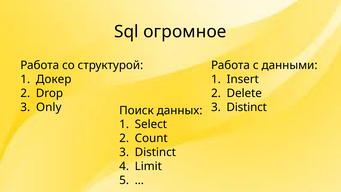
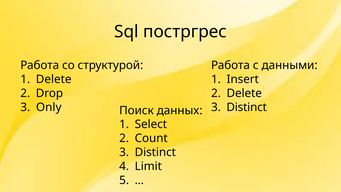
огромное: огромное -> постргрес (185, 32)
Докер: Докер -> Delete (54, 79)
